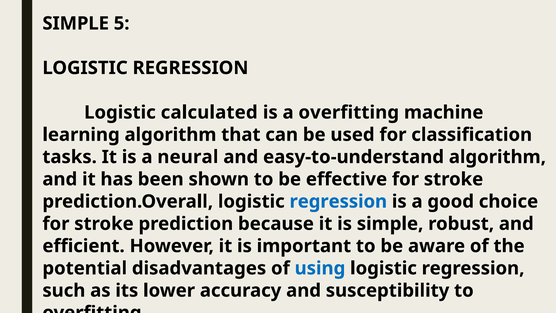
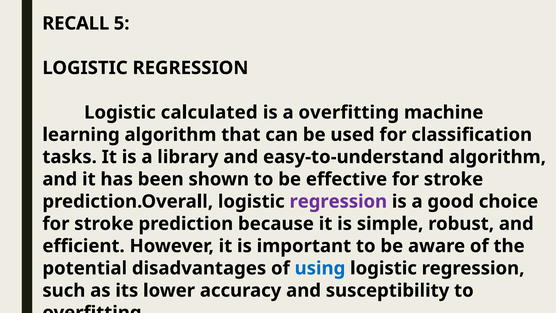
SIMPLE: SIMPLE -> RECALL (76, 23)
neural: neural -> library (188, 157)
regression colour: blue -> purple (338, 201)
